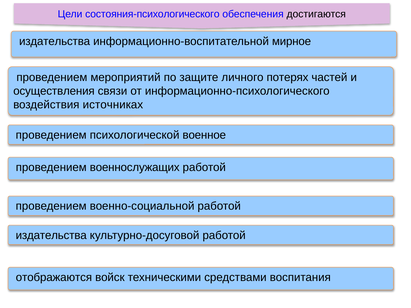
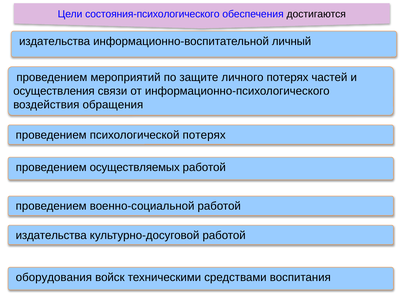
мирное: мирное -> личный (292, 41)
источниках: источниках -> обращения (113, 105)
психологической военное: военное -> потерях (204, 135)
военнослужащих: военнослужащих -> осуществляемых (135, 168)
отображаются: отображаются -> оборудования (54, 278)
